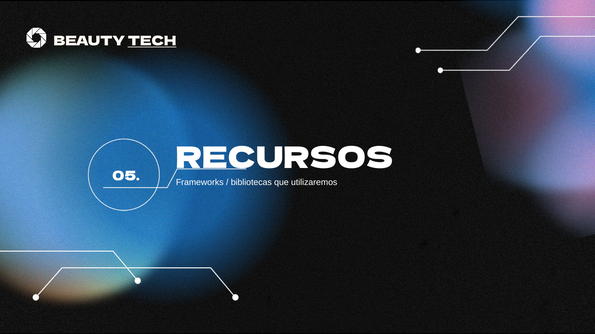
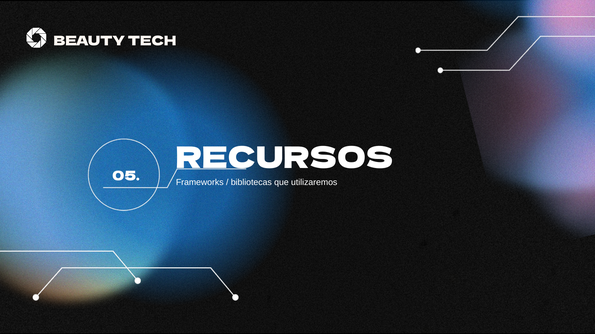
TECH underline: present -> none (152, 41)
